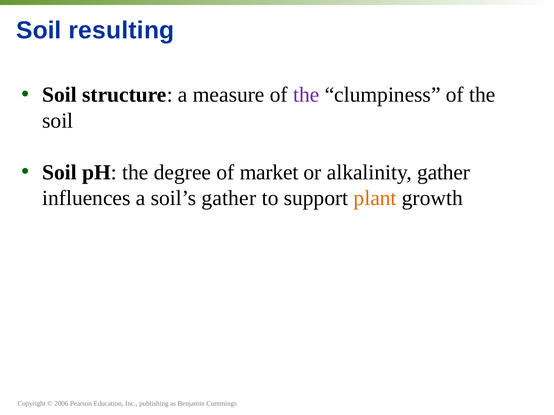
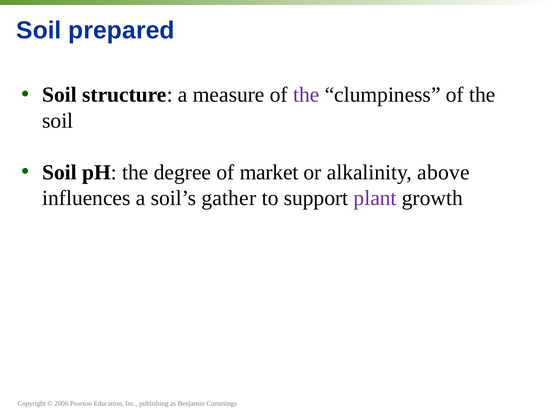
resulting: resulting -> prepared (121, 30)
alkalinity gather: gather -> above (443, 172)
plant colour: orange -> purple (375, 198)
